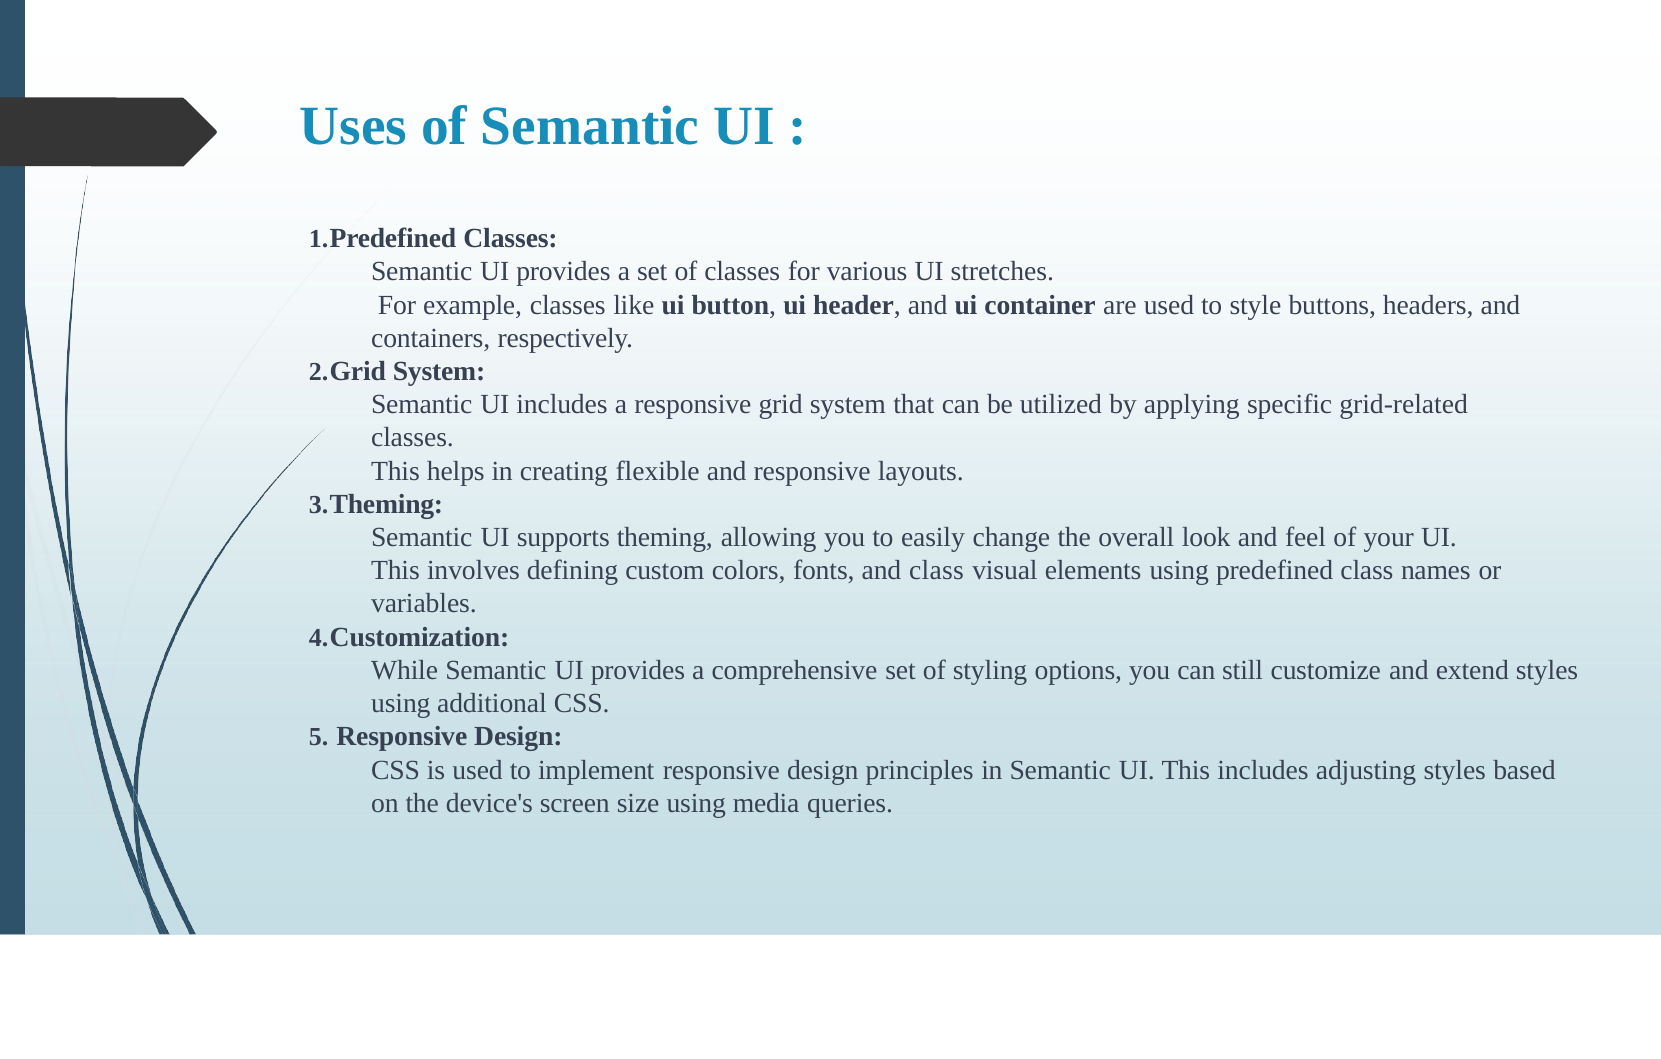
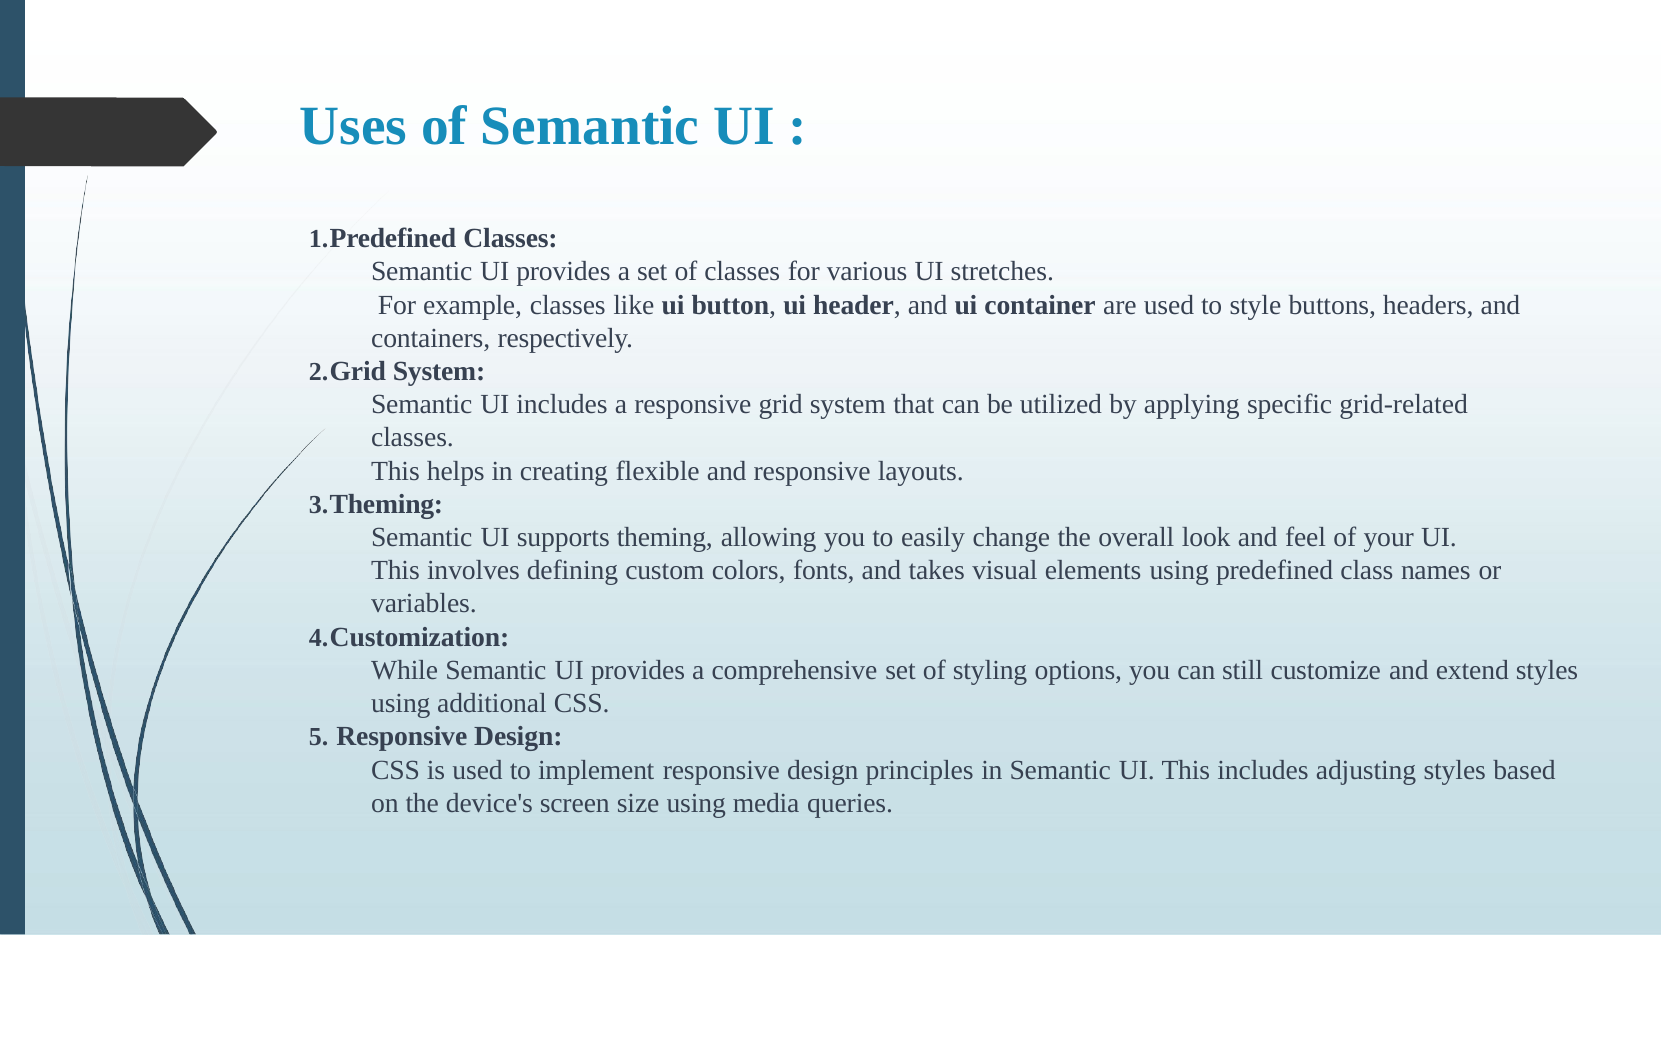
and class: class -> takes (937, 570)
